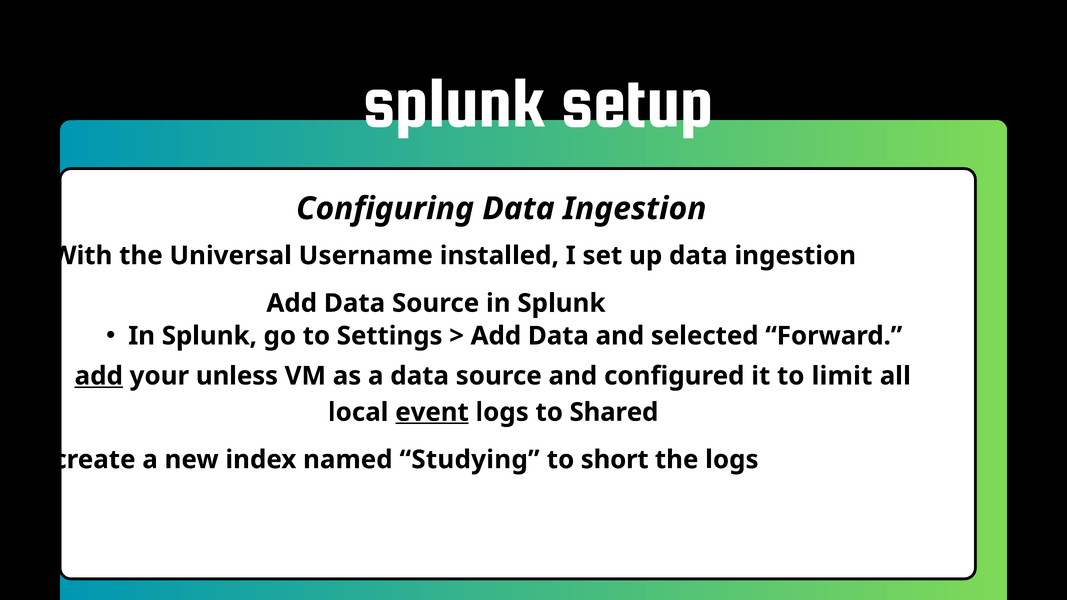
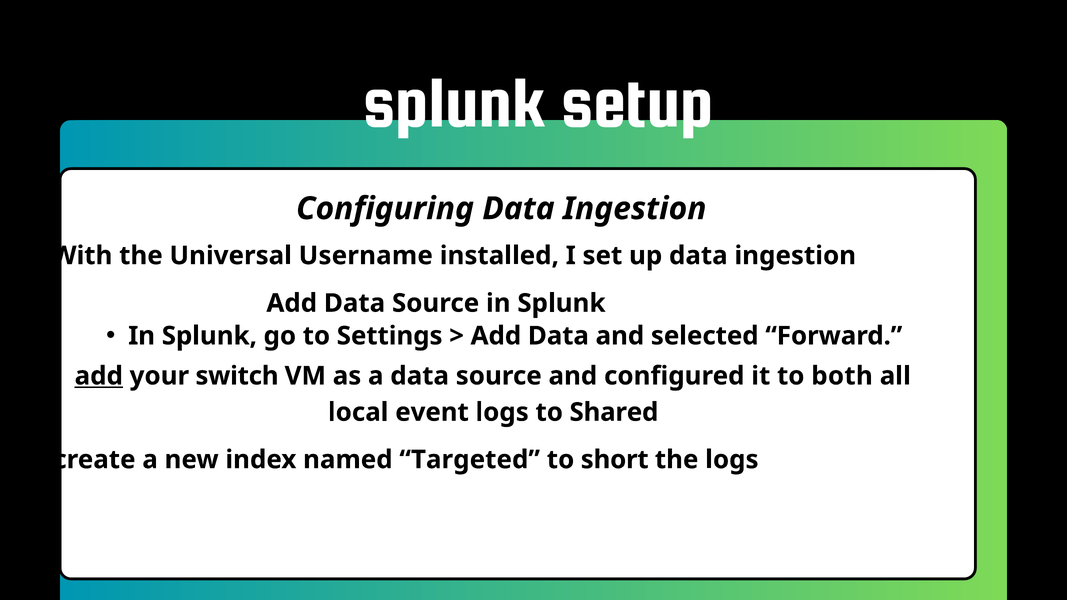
unless: unless -> switch (237, 376)
limit: limit -> both (842, 376)
event underline: present -> none (432, 412)
Studying: Studying -> Targeted (470, 460)
